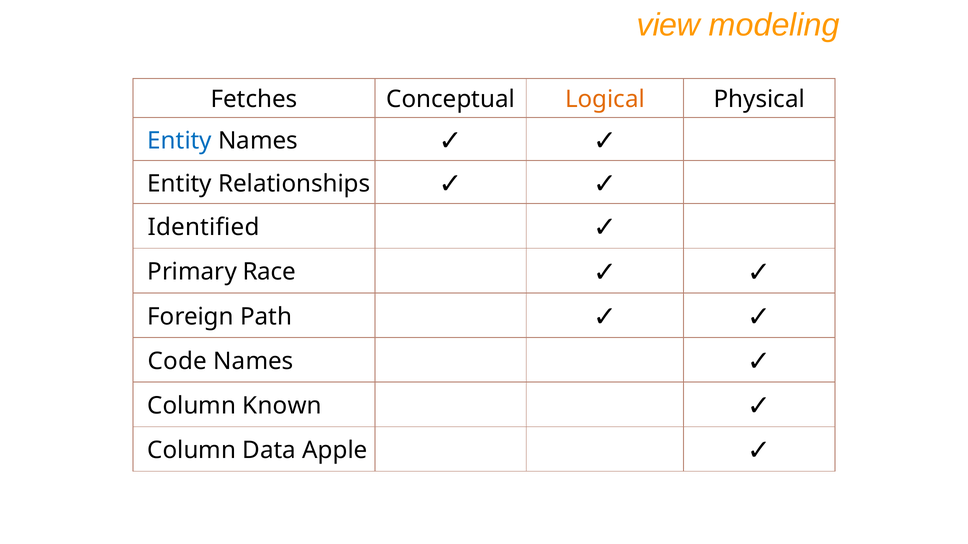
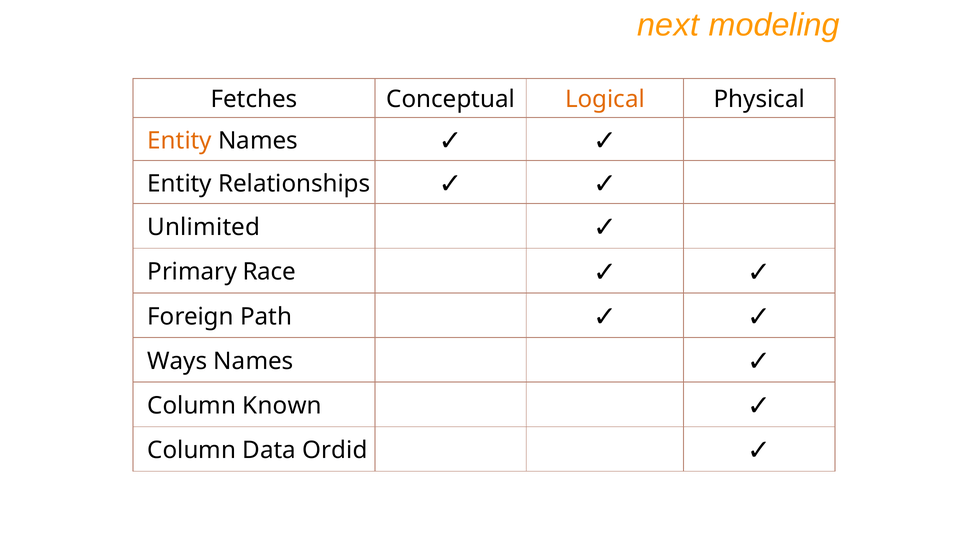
view: view -> next (668, 25)
Entity colour: blue -> orange (180, 141)
Identified: Identified -> Unlimited (204, 228)
Code: Code -> Ways (177, 361)
Apple: Apple -> Ordid (335, 451)
